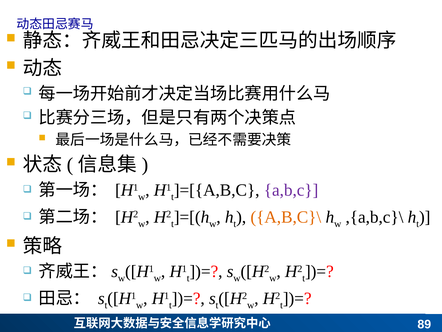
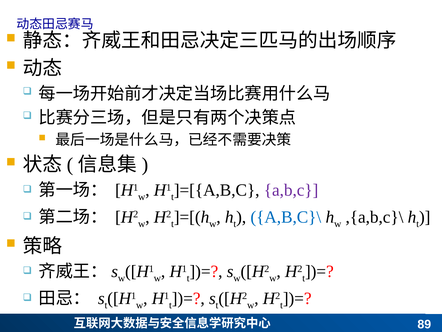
A,B,C}\ colour: orange -> blue (286, 217)
